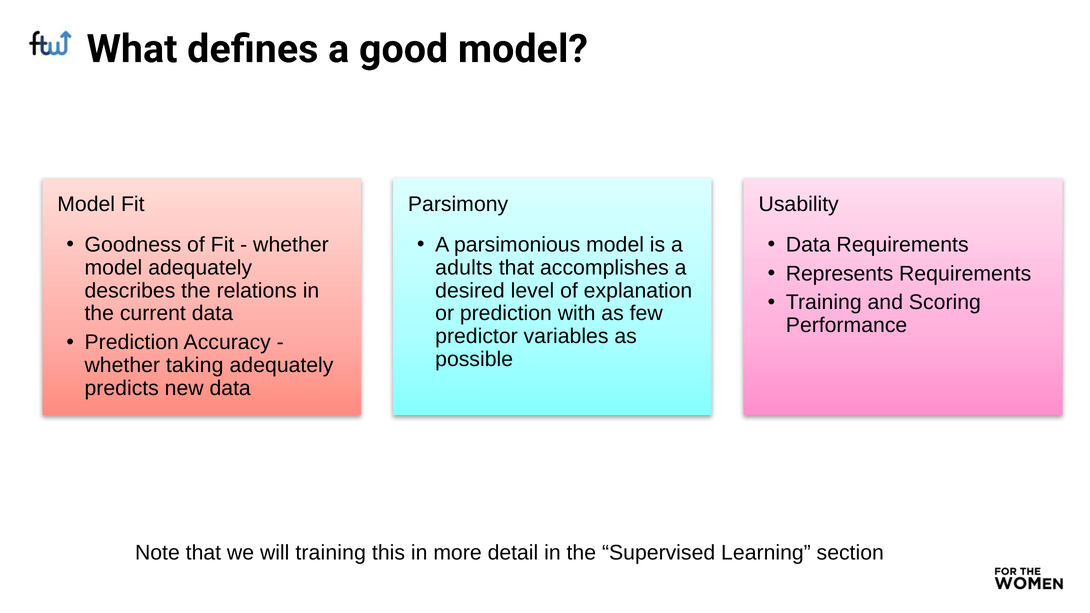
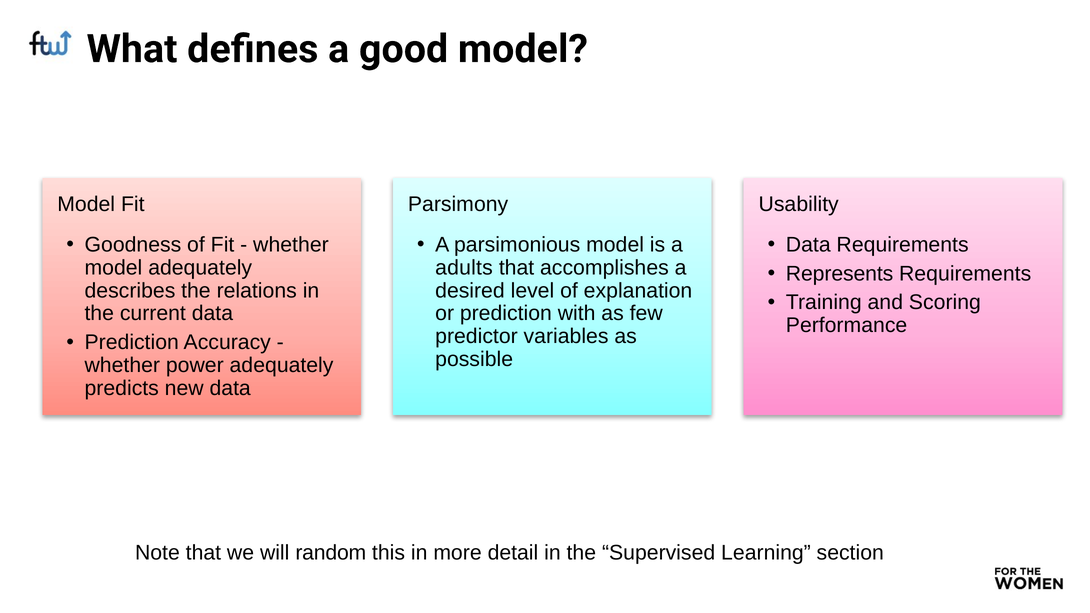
taking: taking -> power (195, 365)
will training: training -> random (331, 553)
